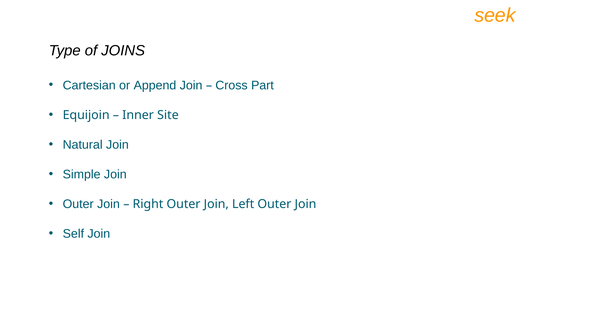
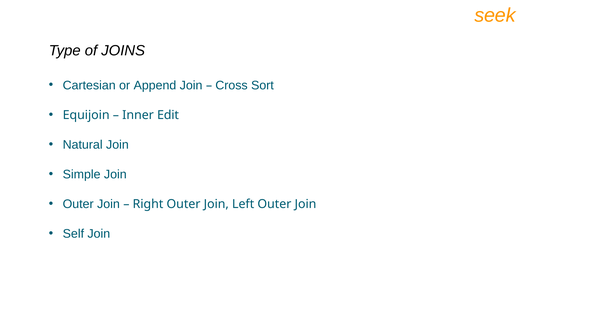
Part: Part -> Sort (262, 85)
Site: Site -> Edit (168, 115)
